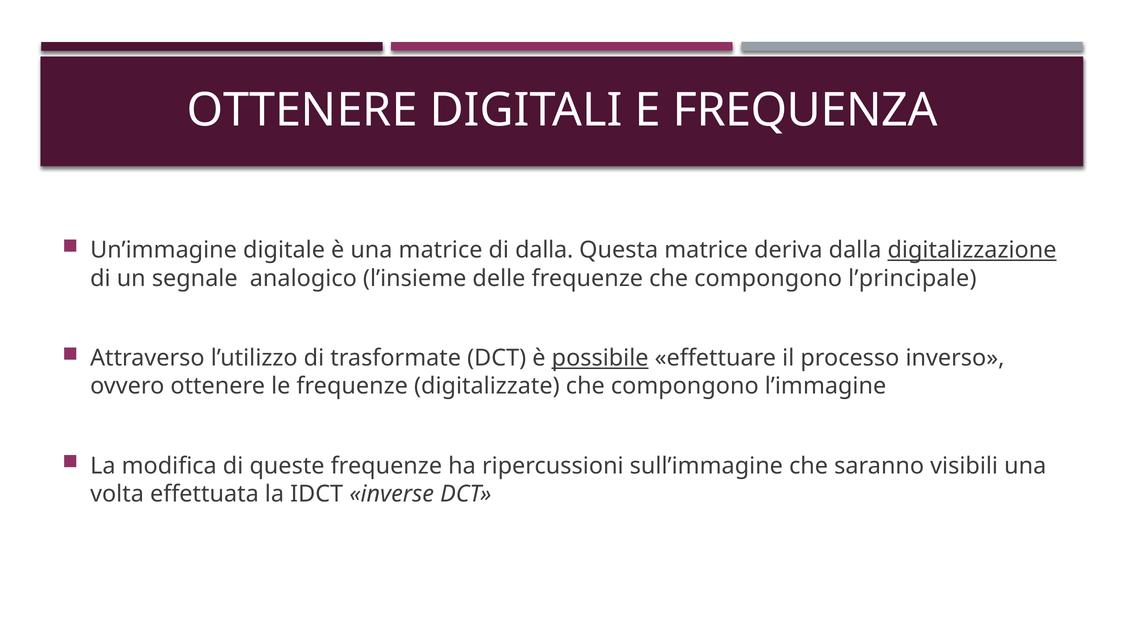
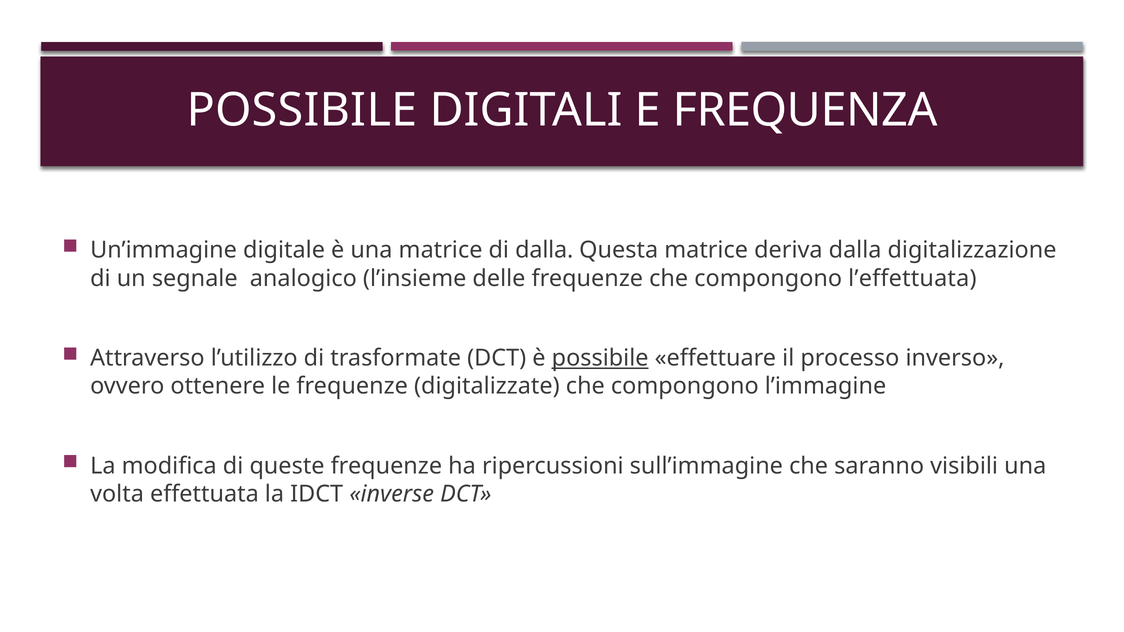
OTTENERE: OTTENERE -> POSSIBILE (302, 110)
digitalizzazione underline: present -> none (972, 250)
l’principale: l’principale -> l’effettuata (912, 278)
